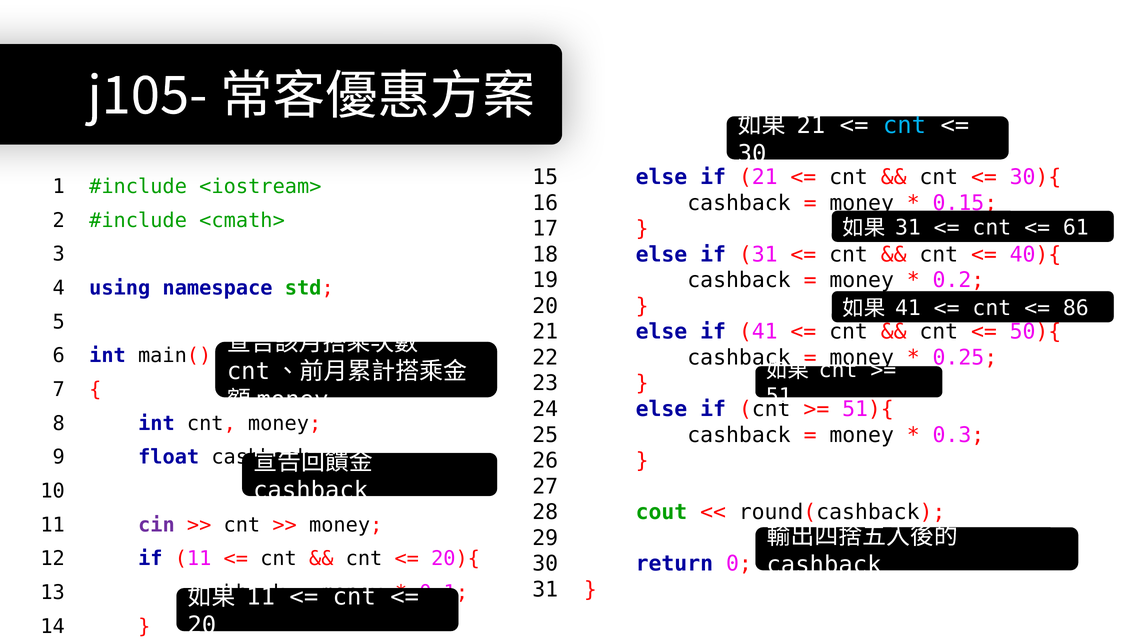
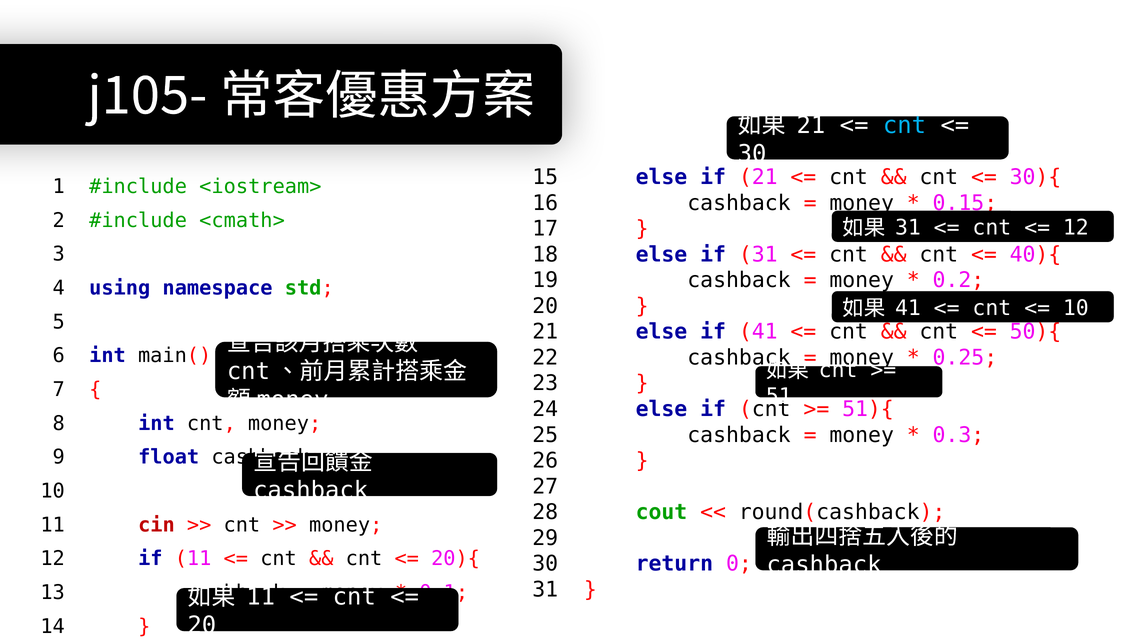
61: 61 -> 12 (1076, 228)
86: 86 -> 10 (1076, 308)
cin colour: purple -> red (156, 525)
